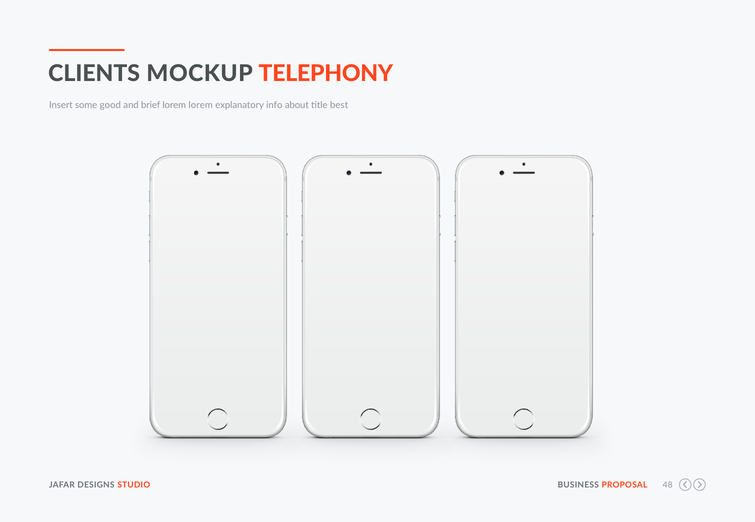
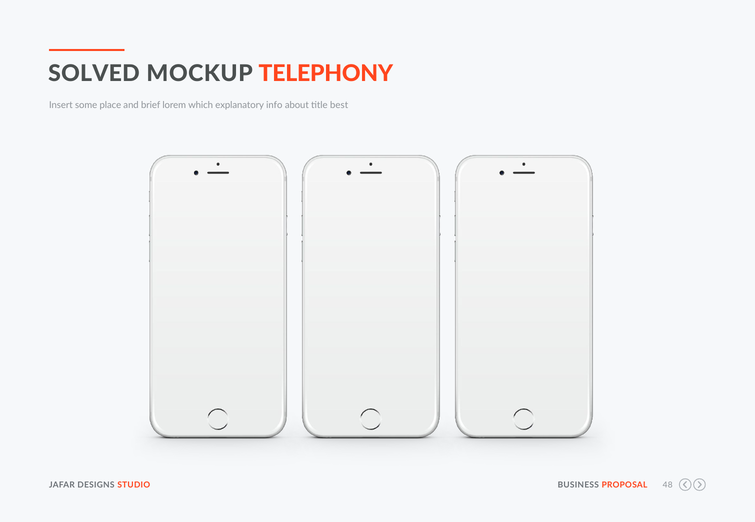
CLIENTS: CLIENTS -> SOLVED (94, 74)
good: good -> place (110, 105)
lorem lorem: lorem -> which (201, 105)
